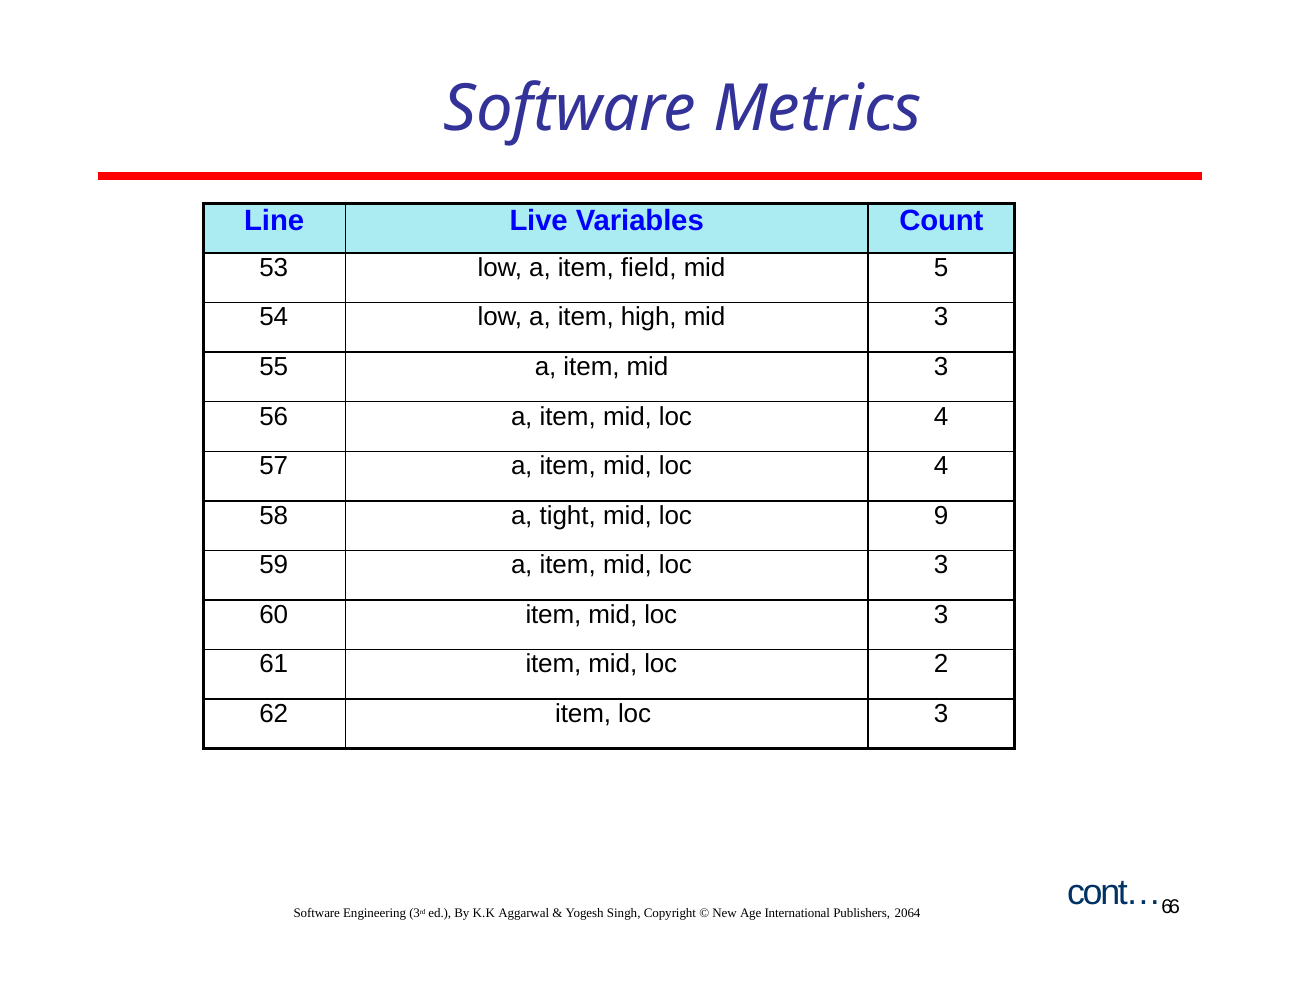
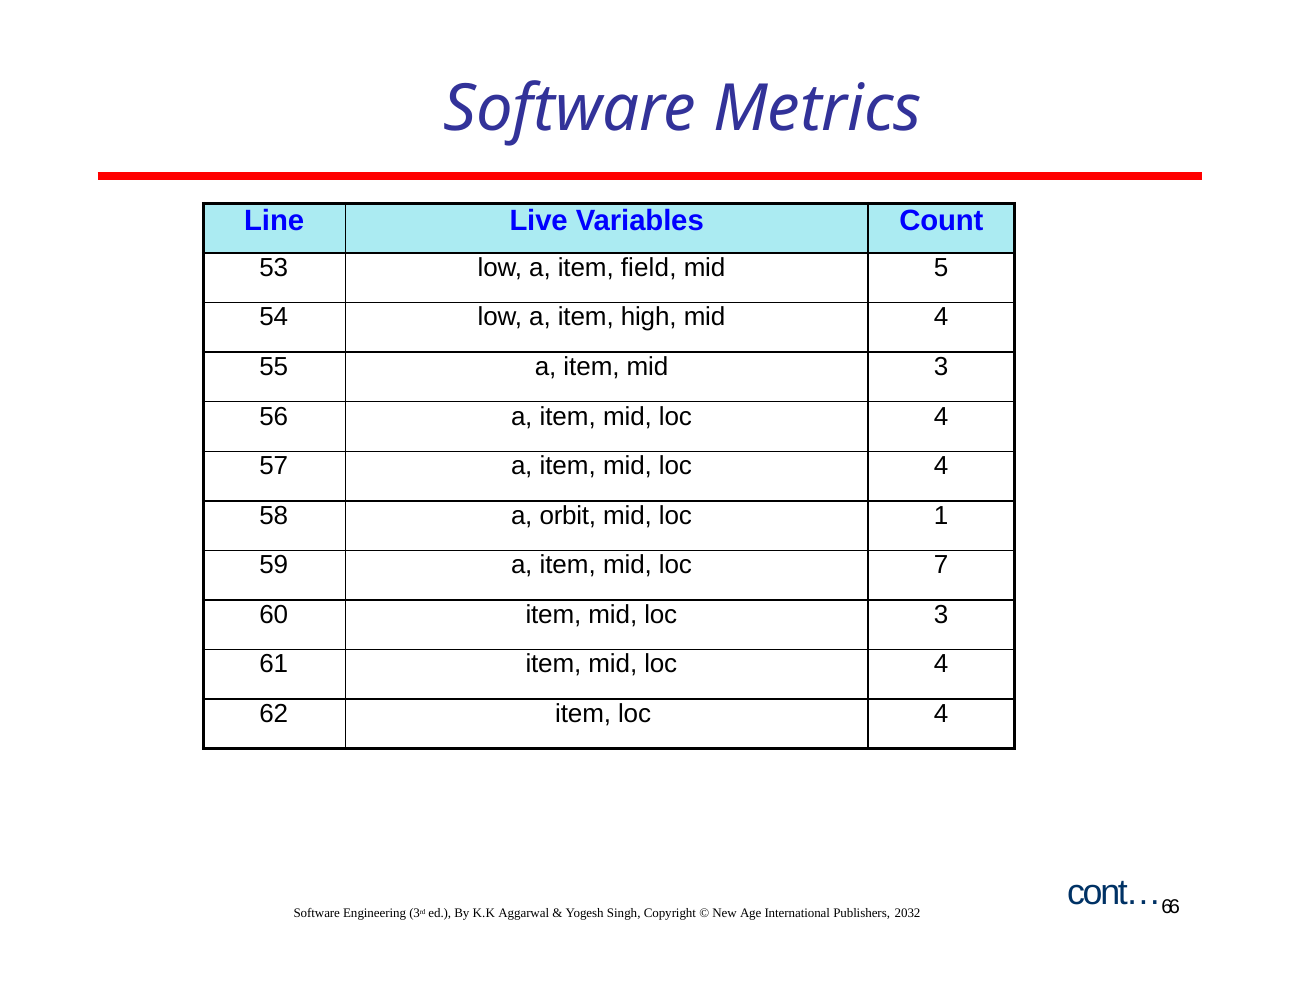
high mid 3: 3 -> 4 (941, 317)
tight: tight -> orbit (568, 516)
9: 9 -> 1 (941, 516)
3: 3 -> 7 (941, 565)
2: 2 -> 4 (941, 664)
item loc 3: 3 -> 4 (941, 714)
2064: 2064 -> 2032 (908, 913)
